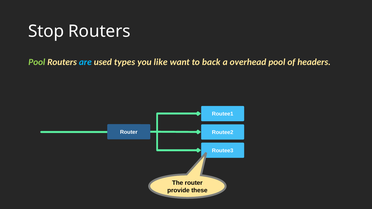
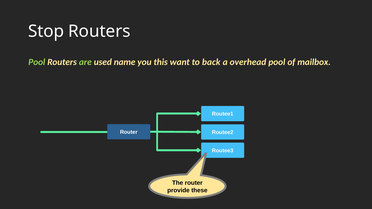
are colour: light blue -> light green (85, 62)
types: types -> name (125, 62)
like: like -> this (161, 62)
headers: headers -> mailbox (314, 62)
